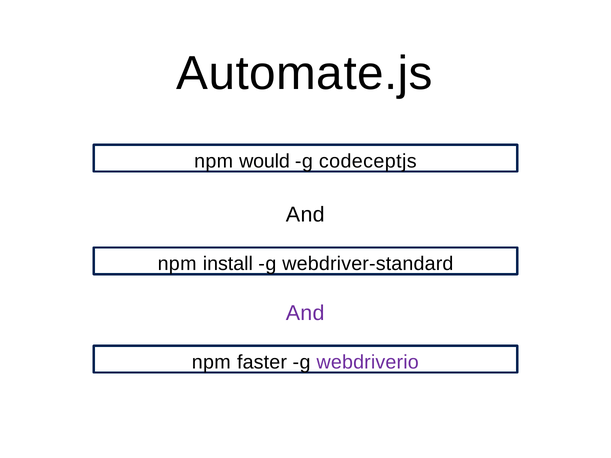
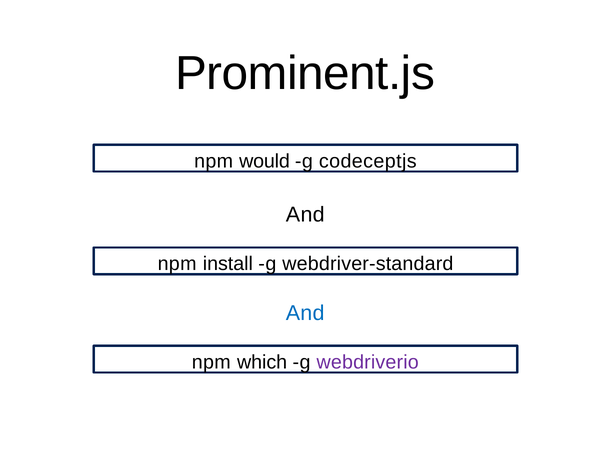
Automate.js: Automate.js -> Prominent.js (305, 74)
And colour: purple -> blue (305, 313)
faster: faster -> which (262, 362)
